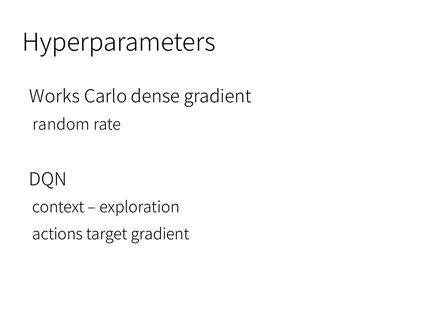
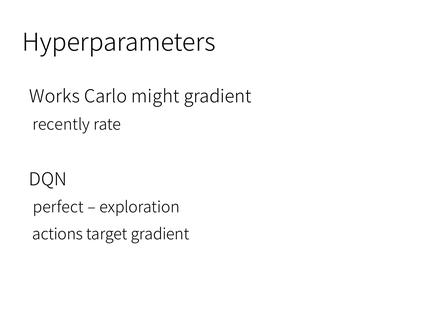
dense: dense -> might (155, 97)
random: random -> recently (61, 125)
context: context -> perfect (58, 208)
